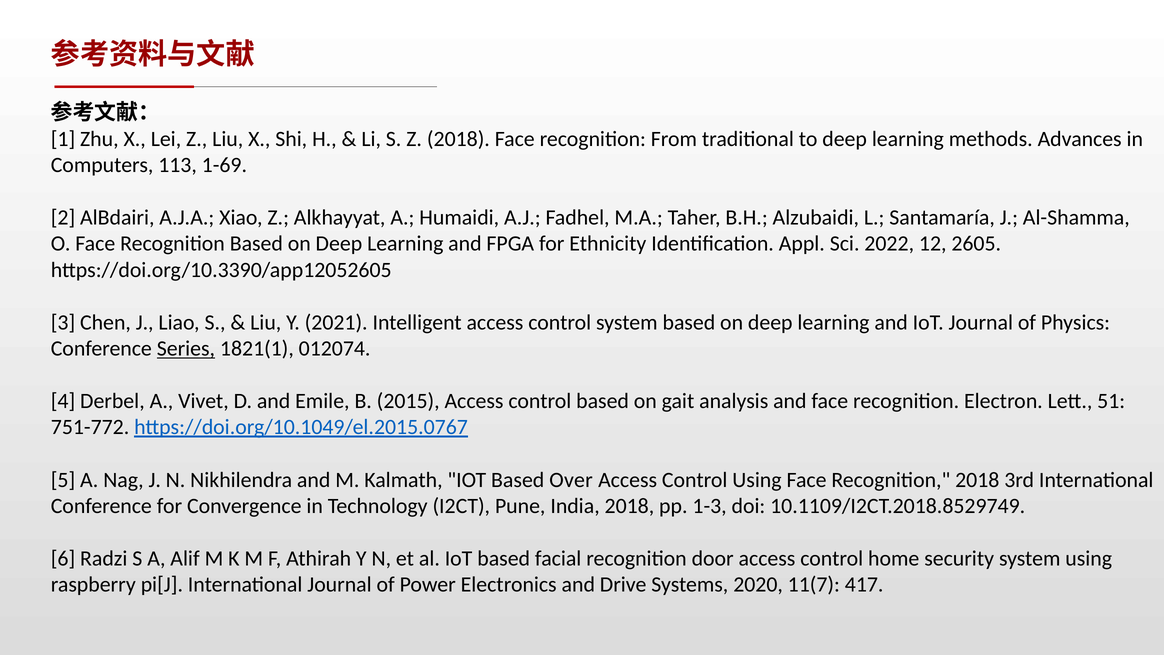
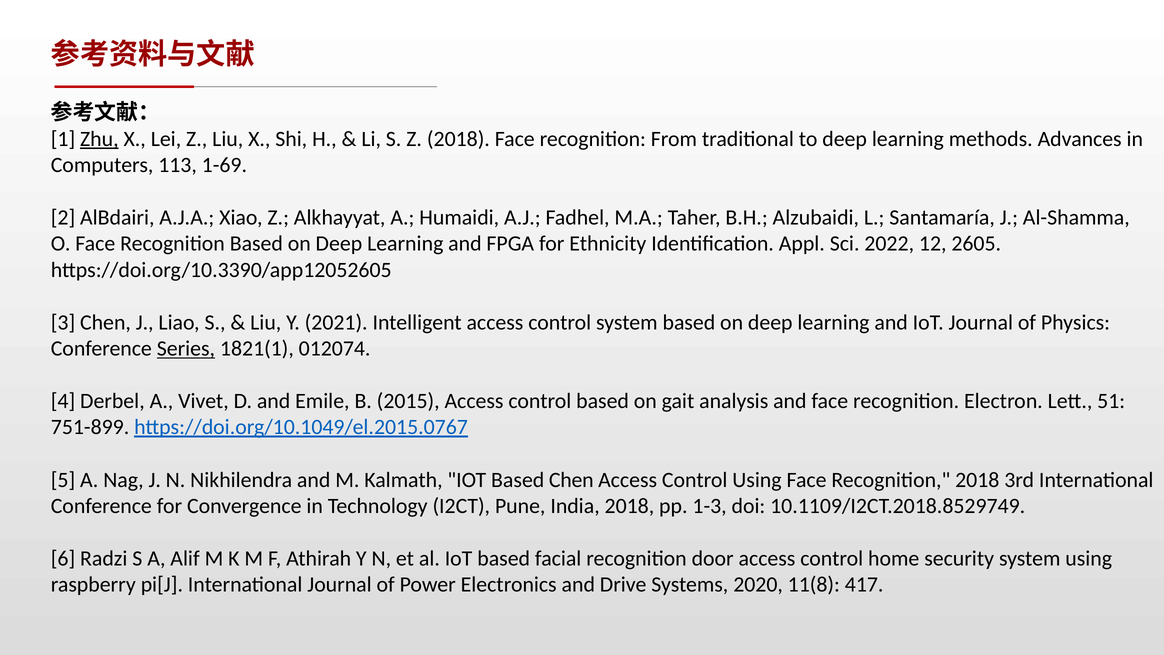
Zhu underline: none -> present (99, 139)
751-772: 751-772 -> 751-899 (90, 427)
Based Over: Over -> Chen (571, 480)
11(7: 11(7 -> 11(8 (814, 585)
